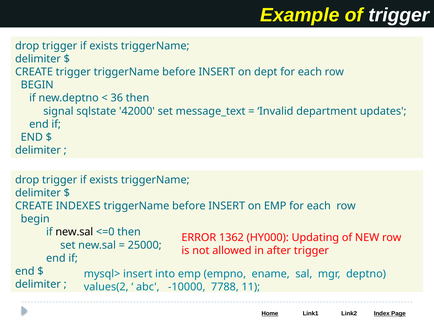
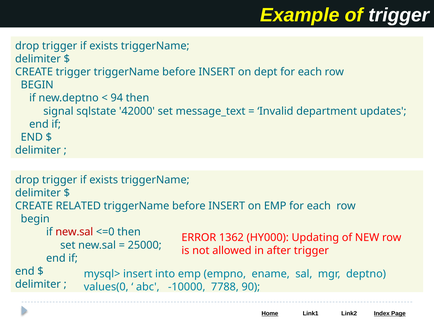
36: 36 -> 94 (117, 98)
INDEXES: INDEXES -> RELATED (78, 206)
new.sal colour: black -> red (74, 232)
values(2: values(2 -> values(0 (106, 286)
11: 11 -> 90 (251, 286)
